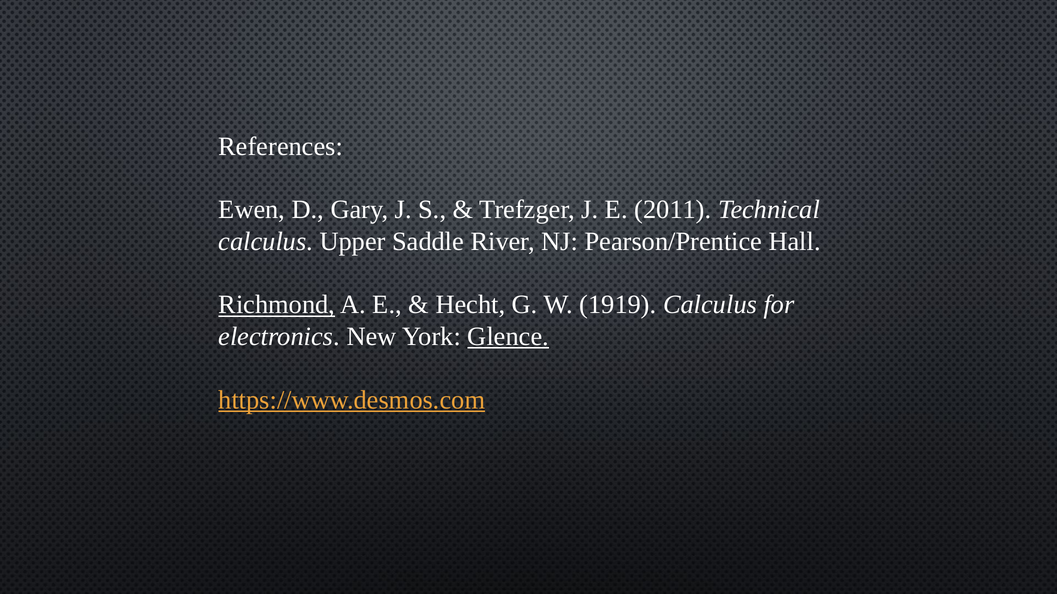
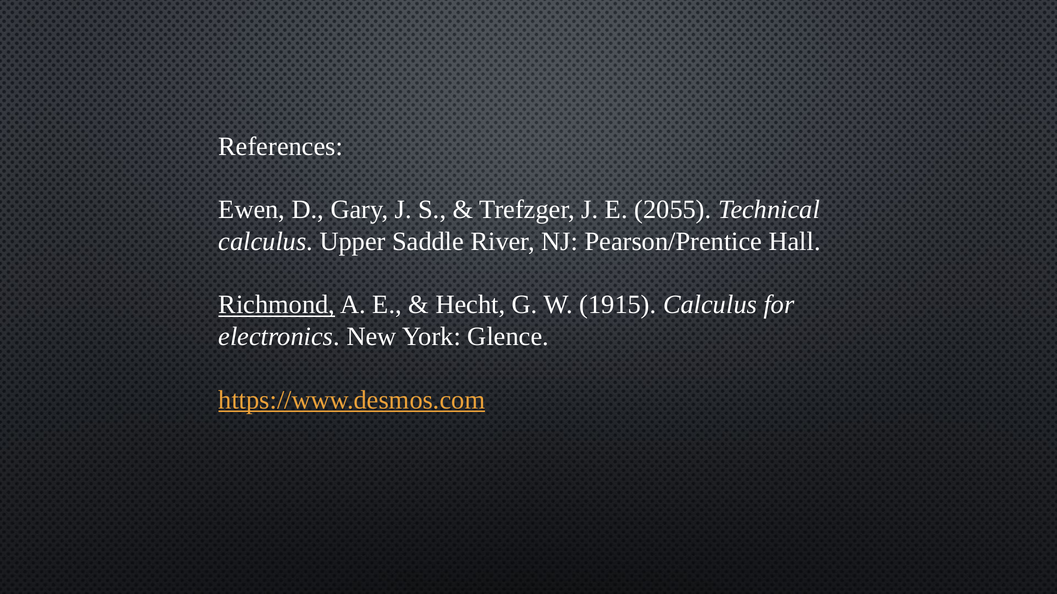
2011: 2011 -> 2055 (673, 210)
1919: 1919 -> 1915 (618, 305)
Glence underline: present -> none (508, 337)
